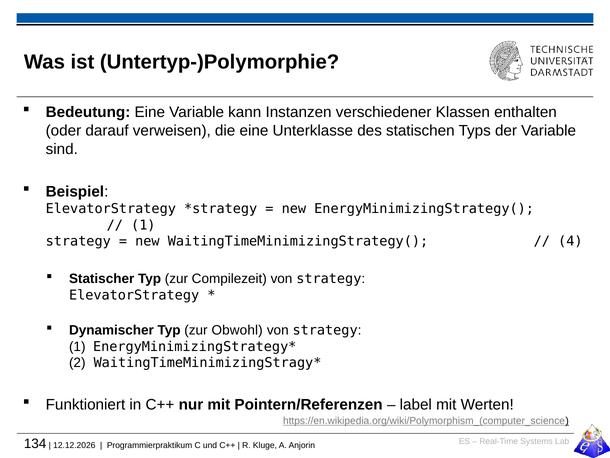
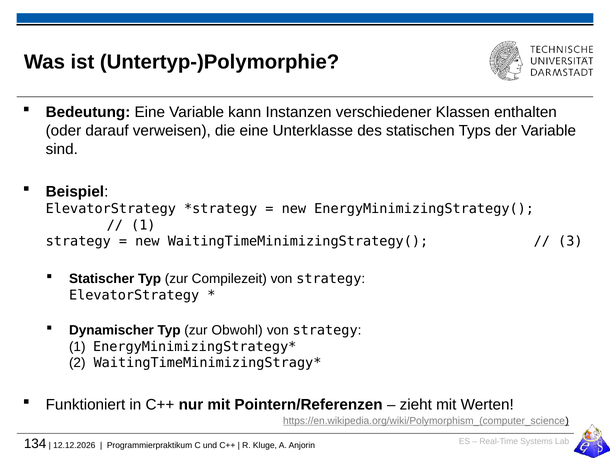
4: 4 -> 3 (570, 241)
label: label -> zieht (416, 404)
